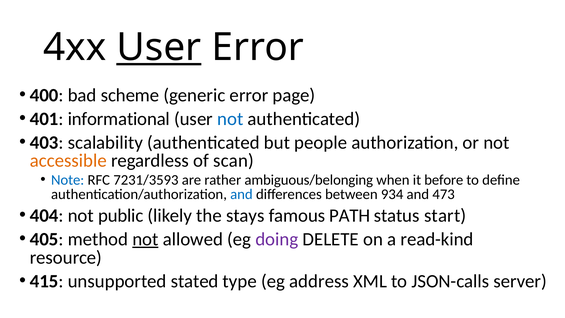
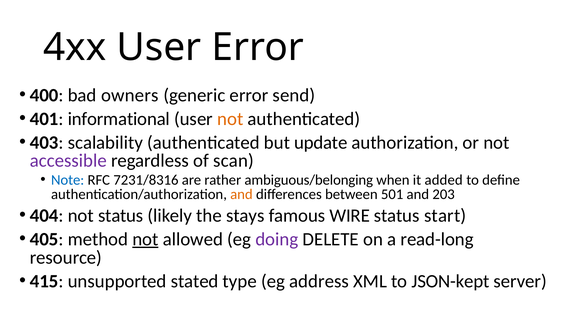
User underline: present -> none (159, 47)
scheme: scheme -> owners (130, 95)
page: page -> send (294, 95)
not colour: blue -> orange (230, 119)
people: people -> update (321, 142)
accessible colour: orange -> purple (68, 161)
7231/3593: 7231/3593 -> 7231/8316 (146, 180)
before: before -> added (444, 180)
and colour: blue -> orange (241, 194)
934: 934 -> 501 (392, 194)
473: 473 -> 203 (444, 194)
not public: public -> status (121, 216)
PATH: PATH -> WIRE (350, 216)
read-kind: read-kind -> read-long (437, 239)
JSON-calls: JSON-calls -> JSON-kept (450, 281)
